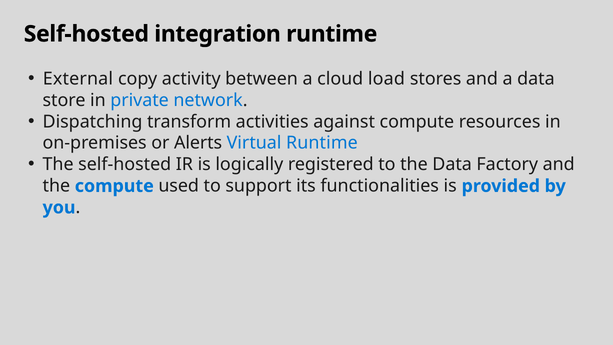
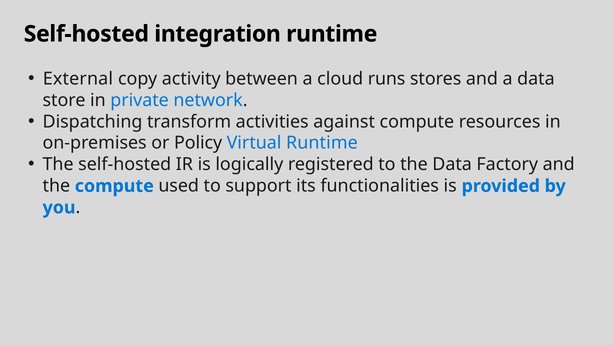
load: load -> runs (387, 79)
Alerts: Alerts -> Policy (198, 143)
